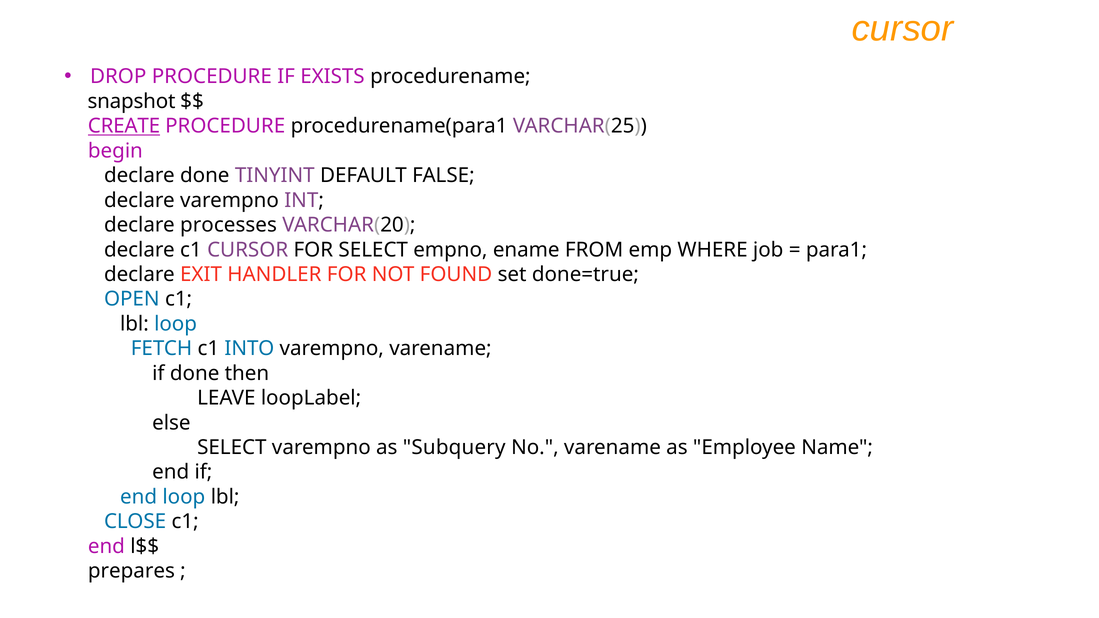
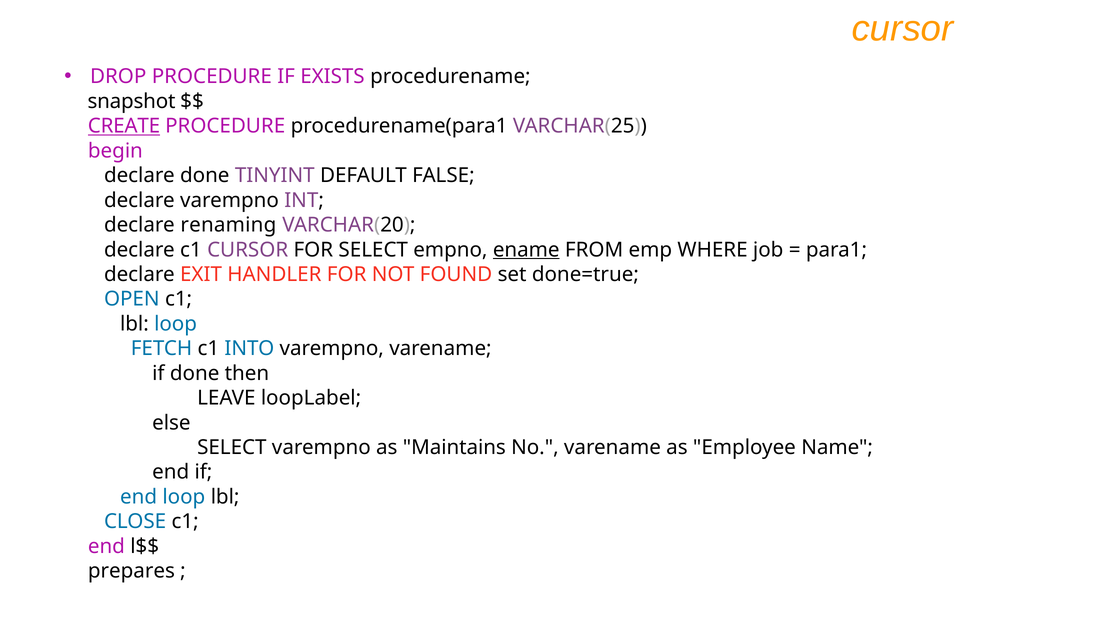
processes: processes -> renaming (228, 225)
ename underline: none -> present (526, 250)
Subquery: Subquery -> Maintains (454, 448)
